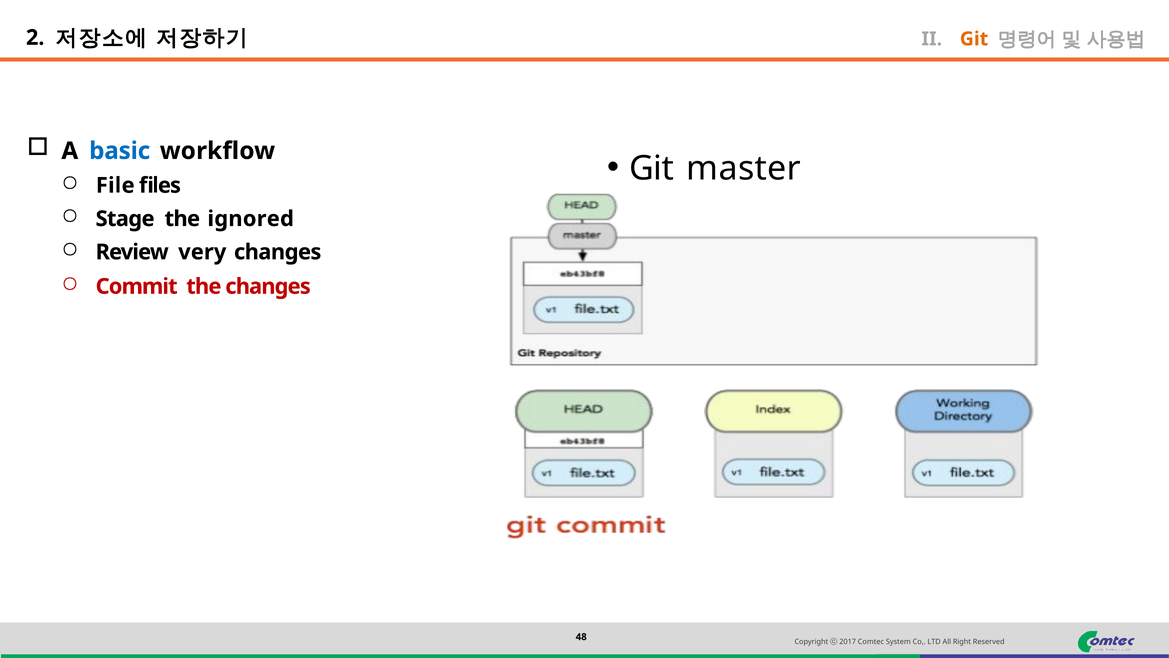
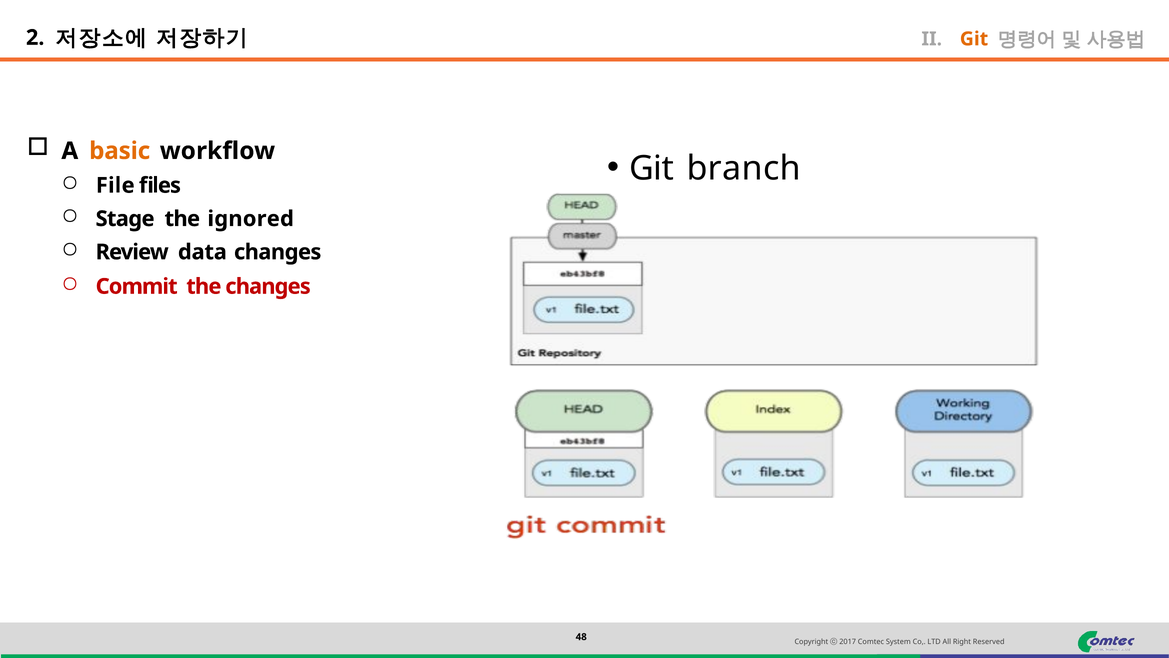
basic colour: blue -> orange (120, 151)
master: master -> branch (744, 168)
very: very -> data (202, 252)
